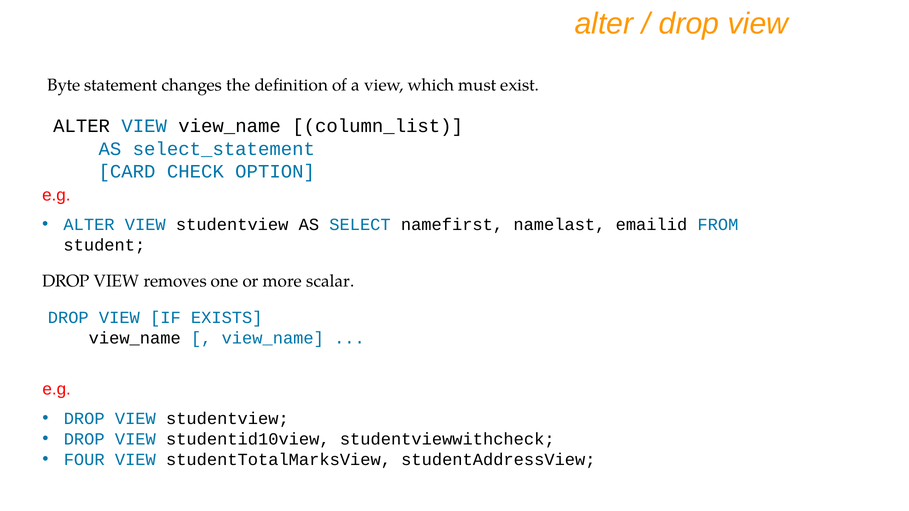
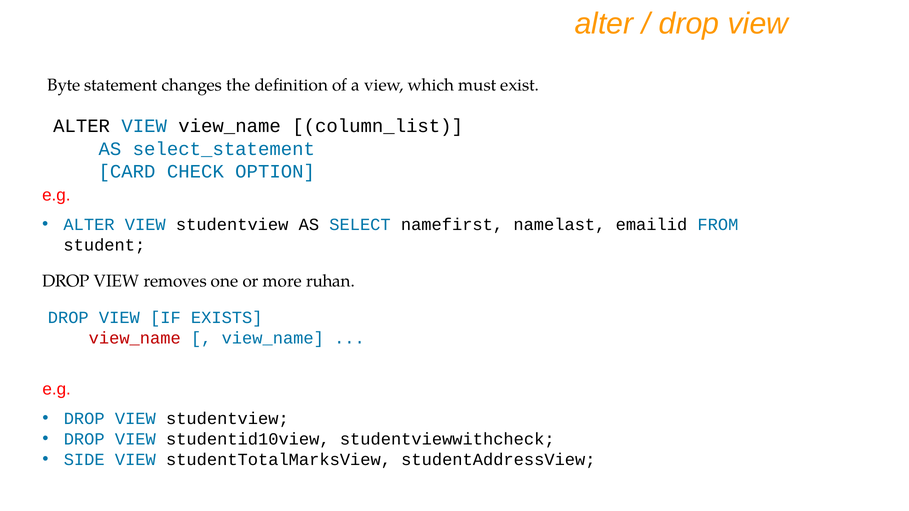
scalar: scalar -> ruhan (330, 281)
view_name colour: black -> red (135, 338)
FOUR: FOUR -> SIDE (84, 460)
